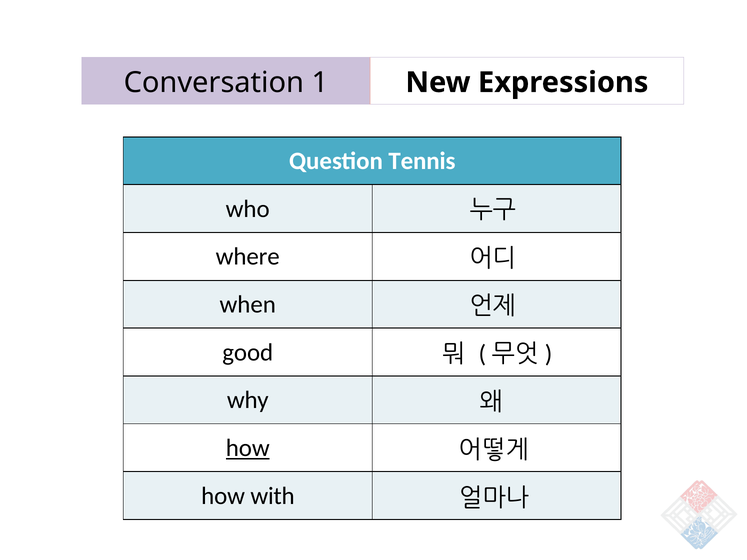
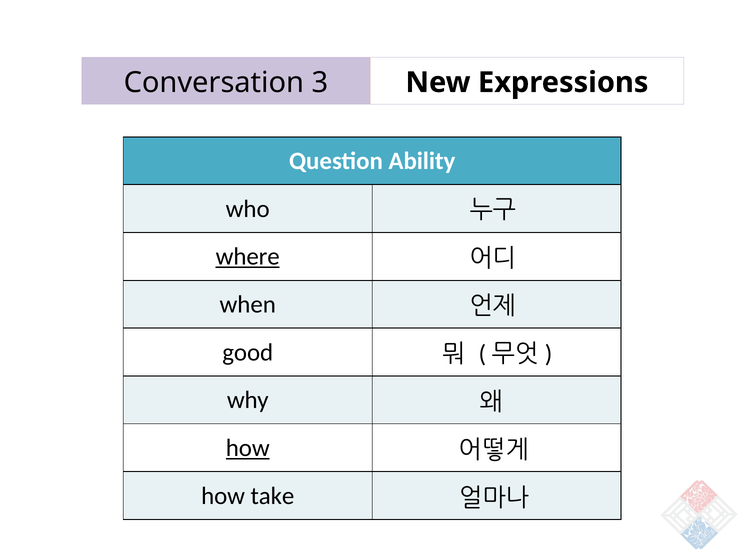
1: 1 -> 3 (320, 82)
Tennis: Tennis -> Ability (422, 161)
where underline: none -> present (248, 257)
with: with -> take (272, 496)
